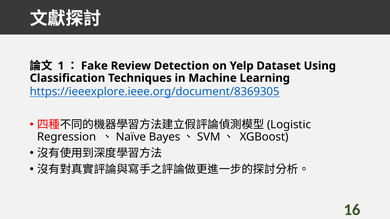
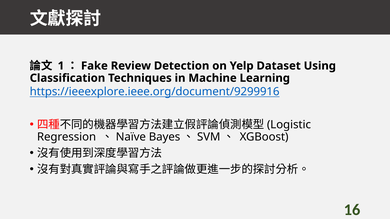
https://ieeexplore.ieee.org/document/8369305: https://ieeexplore.ieee.org/document/8369305 -> https://ieeexplore.ieee.org/document/9299916 (155, 92)
